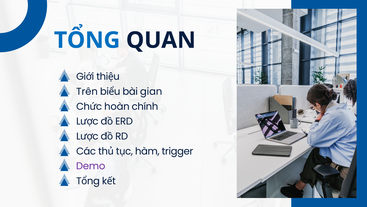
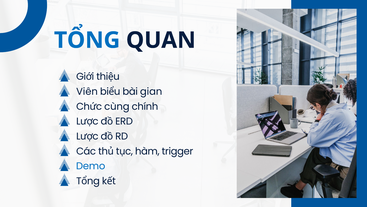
Trên: Trên -> Viên (87, 91)
hoàn: hoàn -> cùng (117, 106)
Demo colour: purple -> blue (91, 166)
